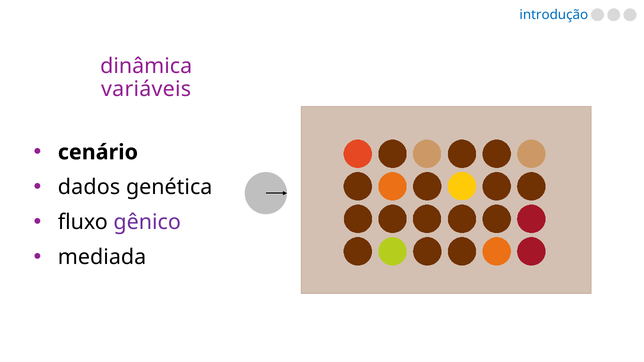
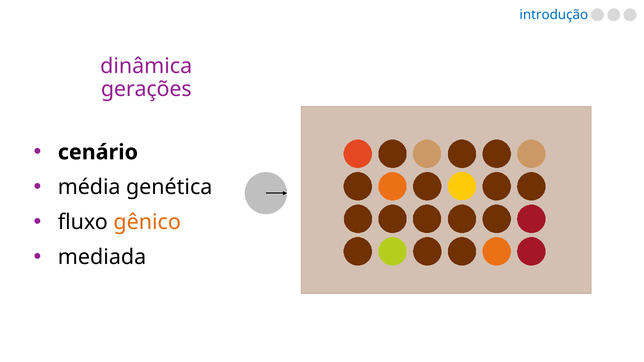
variáveis: variáveis -> gerações (146, 89)
dados: dados -> média (89, 187)
gênico colour: purple -> orange (147, 222)
